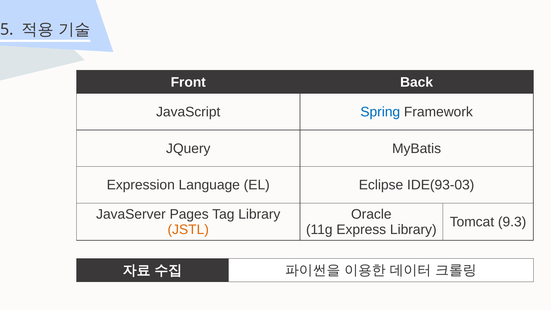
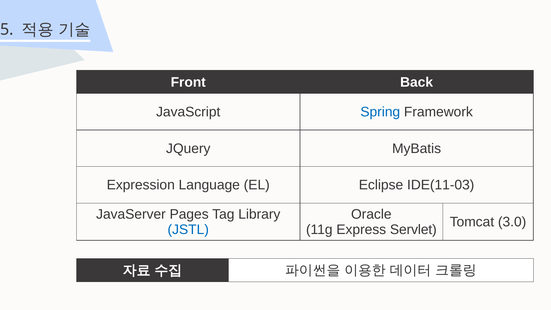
IDE(93-03: IDE(93-03 -> IDE(11-03 (441, 185)
9.3: 9.3 -> 3.0 (512, 222)
JSTL colour: orange -> blue (188, 230)
Express Library: Library -> Servlet (413, 230)
